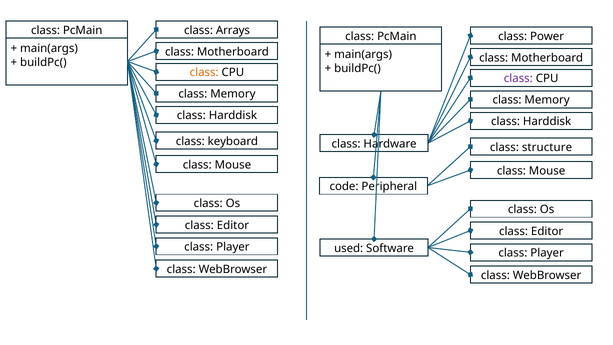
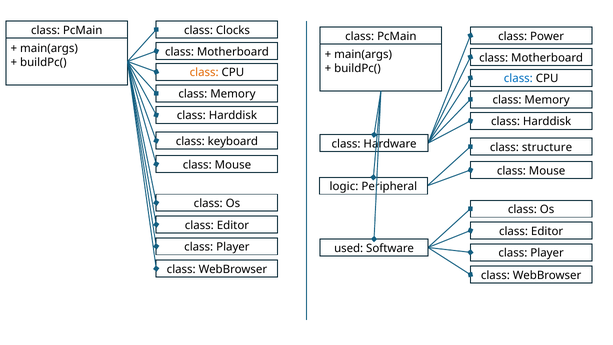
Arrays: Arrays -> Clocks (233, 30)
class colour: purple -> blue (518, 79)
code: code -> logic (344, 186)
